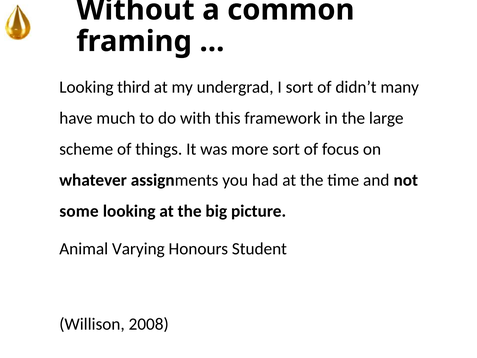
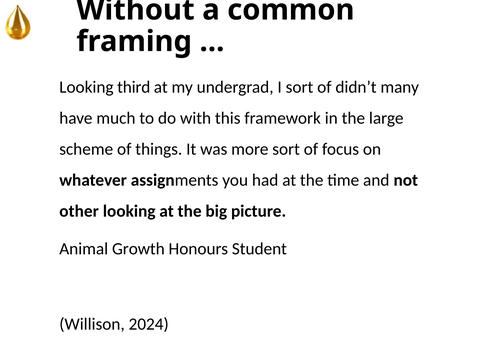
some: some -> other (79, 211)
Varying: Varying -> Growth (138, 249)
2008: 2008 -> 2024 (149, 324)
